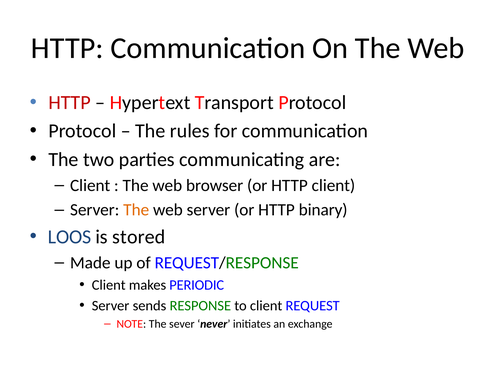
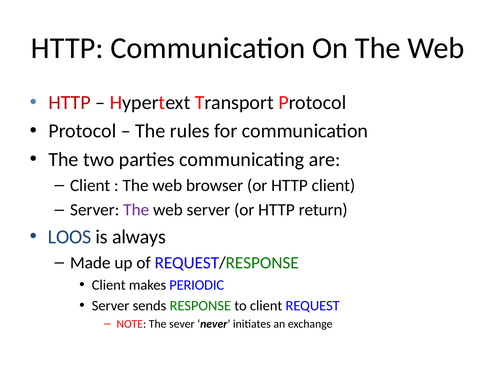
The colour: orange -> purple (136, 210)
binary: binary -> return (323, 210)
stored: stored -> always (139, 237)
